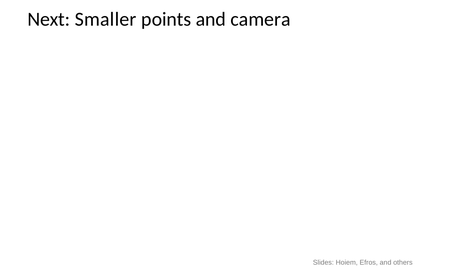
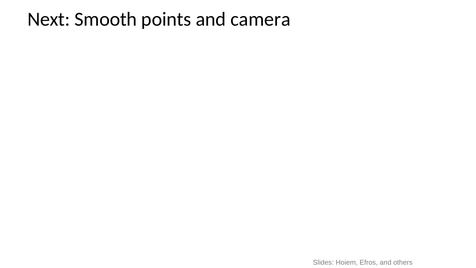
Smaller: Smaller -> Smooth (106, 19)
